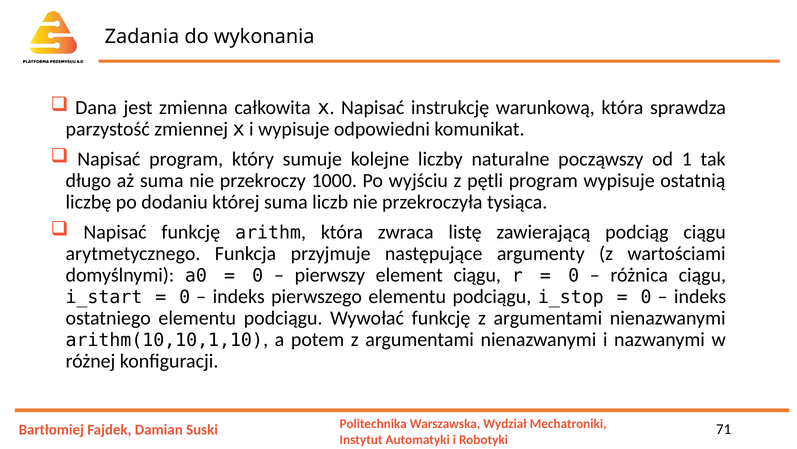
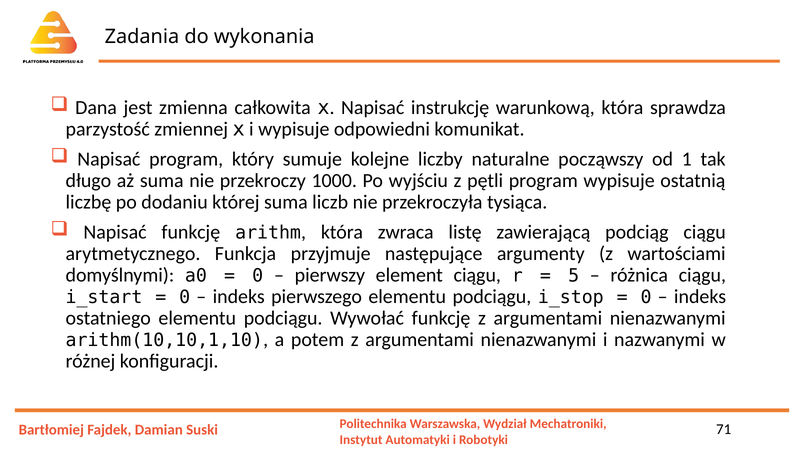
0: 0 -> 5 (574, 275)
